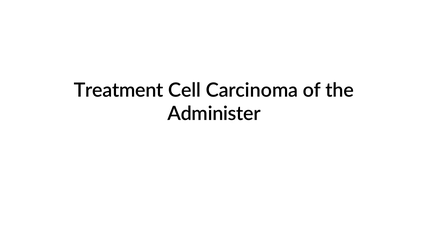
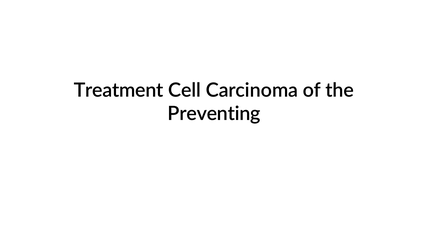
Administer: Administer -> Preventing (214, 114)
